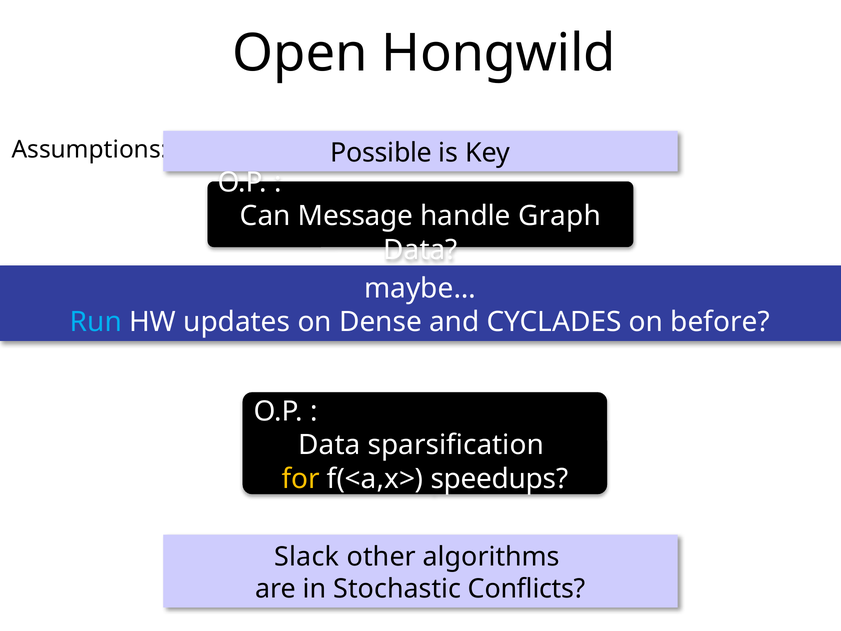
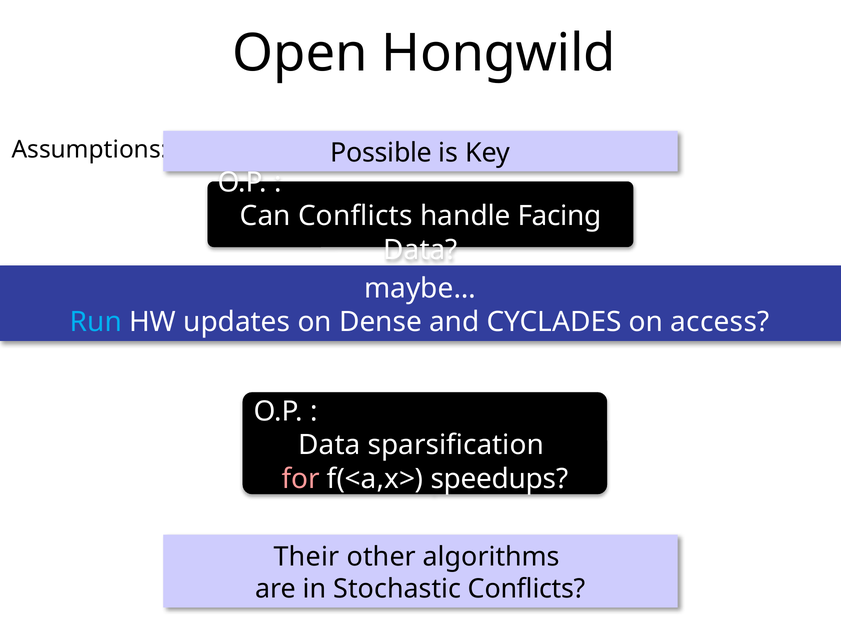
Can Message: Message -> Conflicts (355, 216)
Graph: Graph -> Facing (560, 216)
before: before -> access (720, 322)
for colour: yellow -> pink (301, 479)
Slack: Slack -> Their (307, 557)
